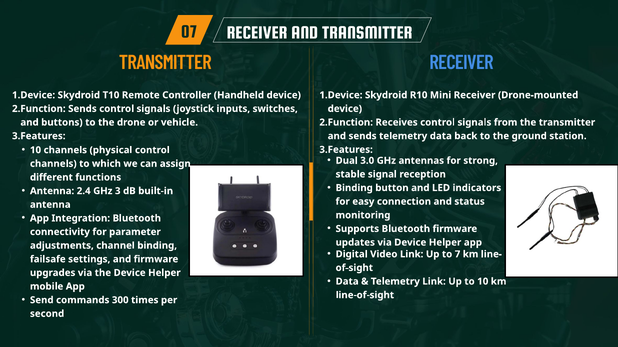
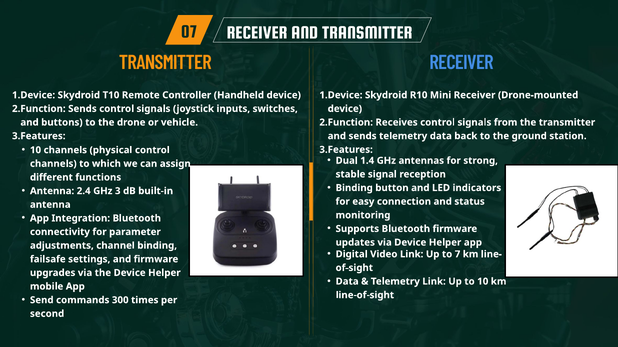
3.0: 3.0 -> 1.4 (367, 161)
